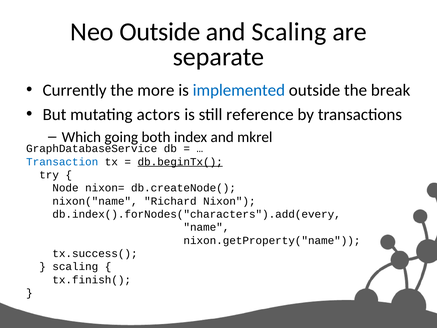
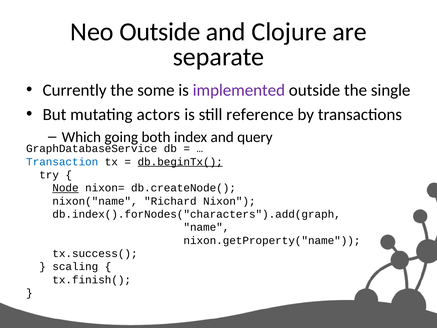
and Scaling: Scaling -> Clojure (289, 32)
more: more -> some (156, 90)
implemented colour: blue -> purple (239, 90)
break: break -> single (391, 90)
mkrel: mkrel -> query (255, 137)
Node underline: none -> present (65, 188)
db.index().forNodes("characters").add(every: db.index().forNodes("characters").add(every -> db.index().forNodes("characters").add(graph (197, 214)
